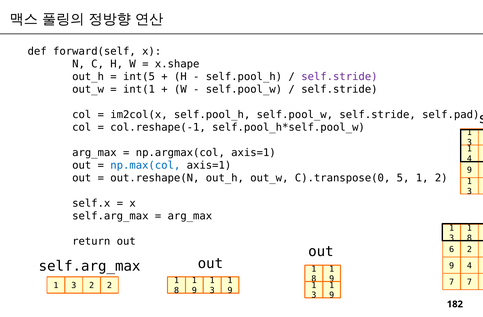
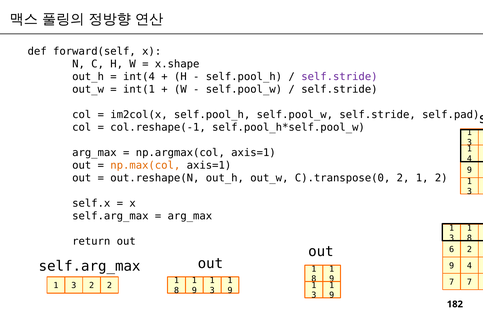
int(5: int(5 -> int(4 (139, 77)
np.max(col colour: blue -> orange (145, 166)
C).transpose(0 5: 5 -> 2 (403, 178)
